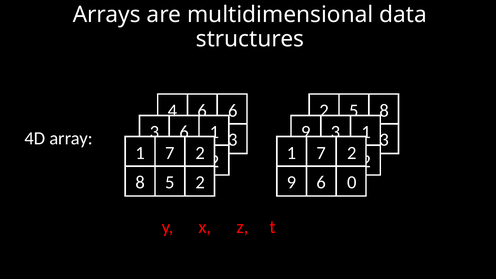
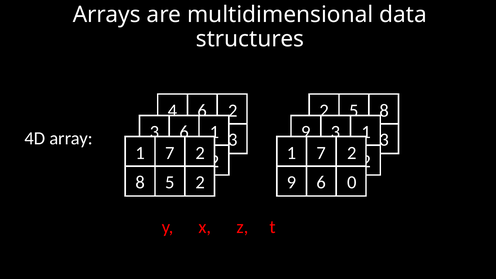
6: 6 -> 2 (233, 111)
